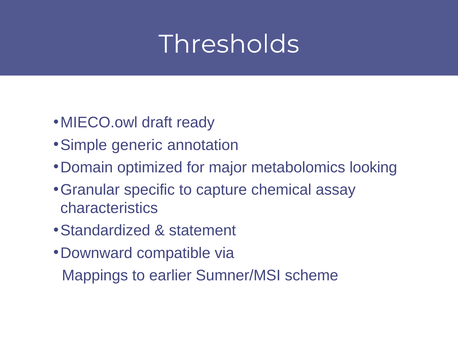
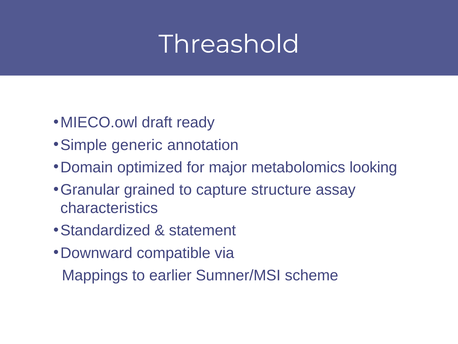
Thresholds: Thresholds -> Threashold (229, 44)
specific: specific -> grained (149, 190)
chemical: chemical -> structure (281, 190)
